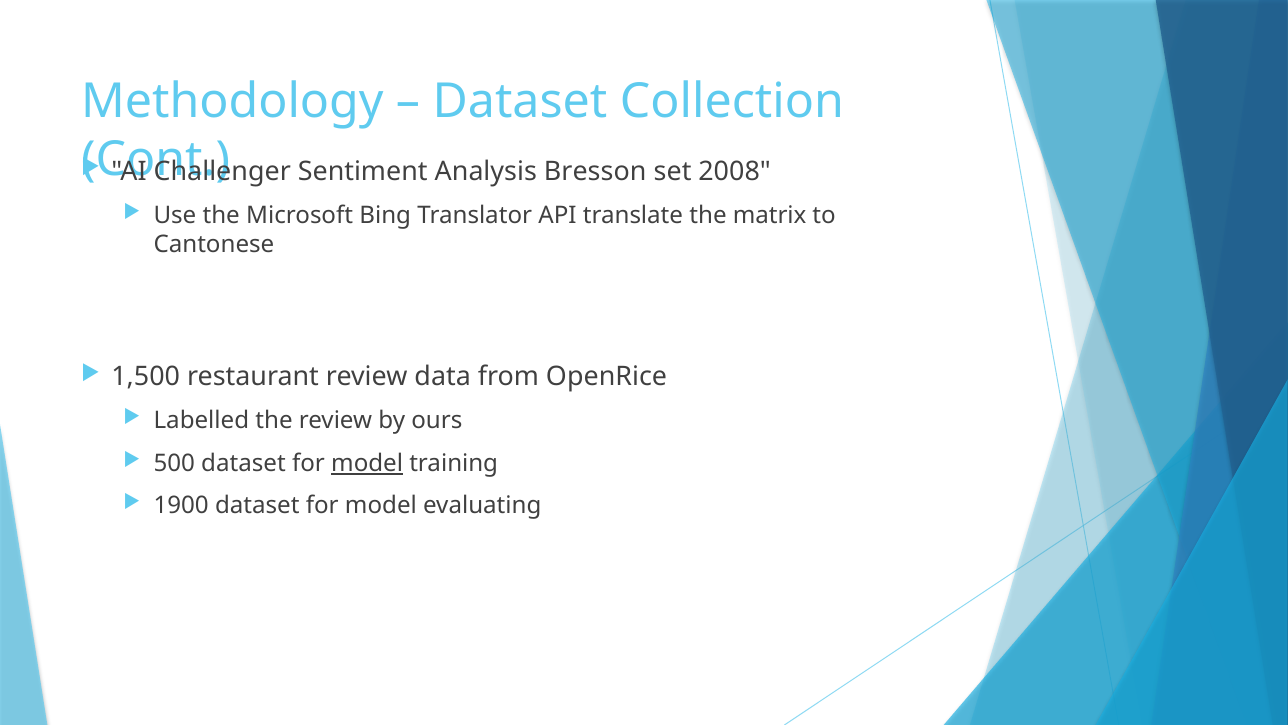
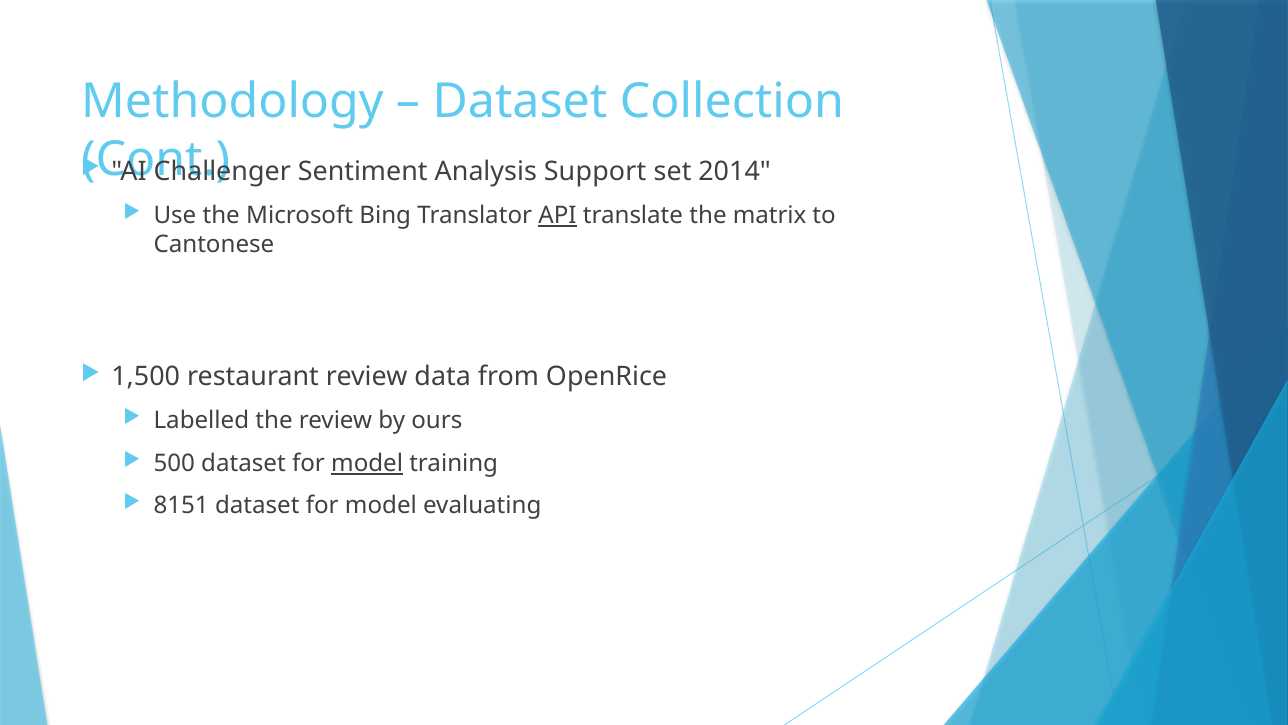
Bresson: Bresson -> Support (595, 172)
2008: 2008 -> 2014 (735, 172)
API underline: none -> present (557, 216)
1900: 1900 -> 8151 (181, 505)
